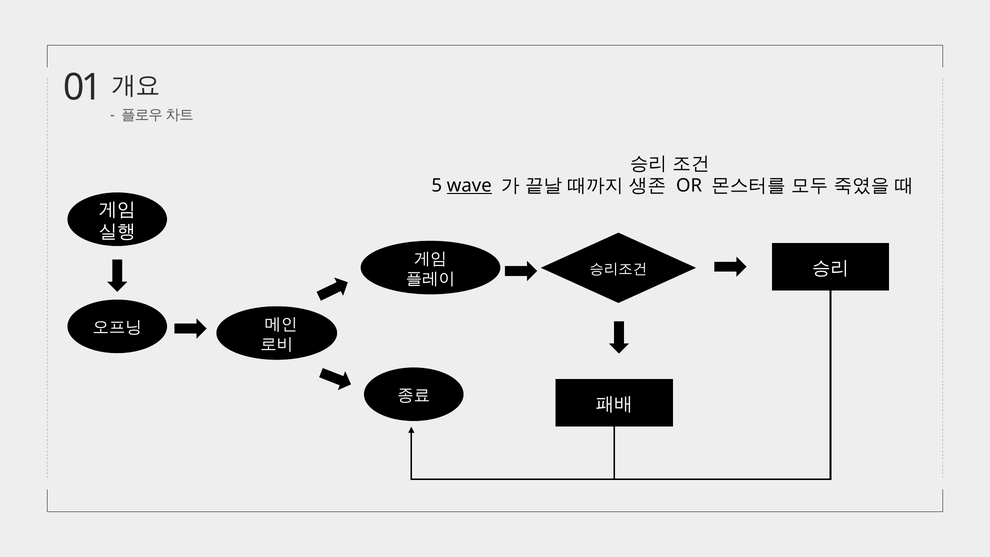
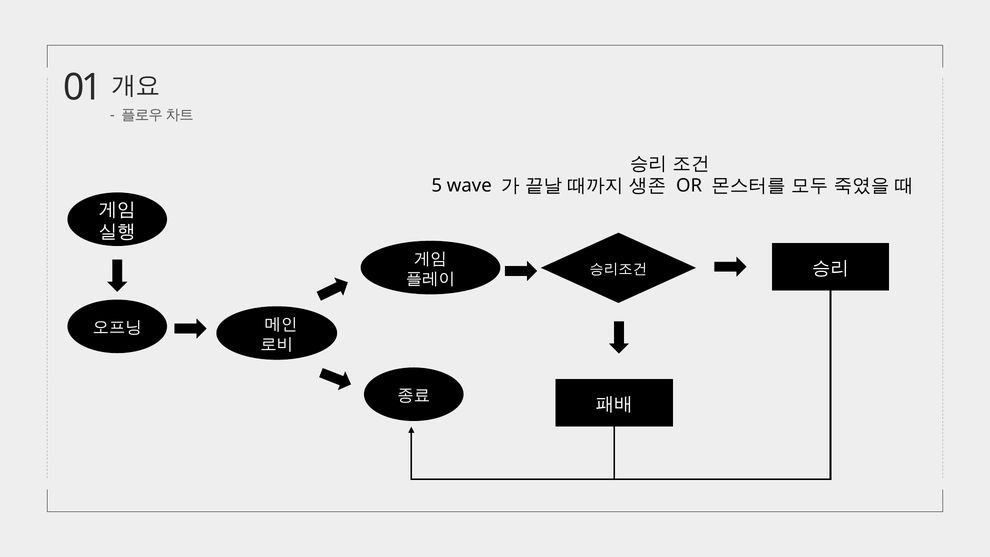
wave underline: present -> none (469, 186)
